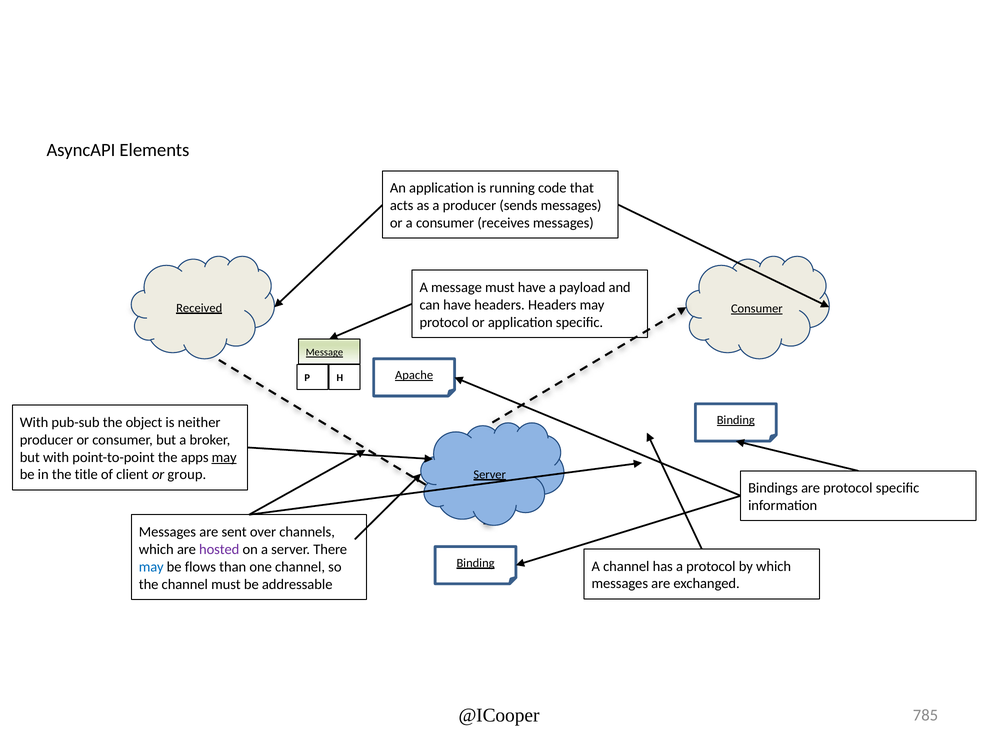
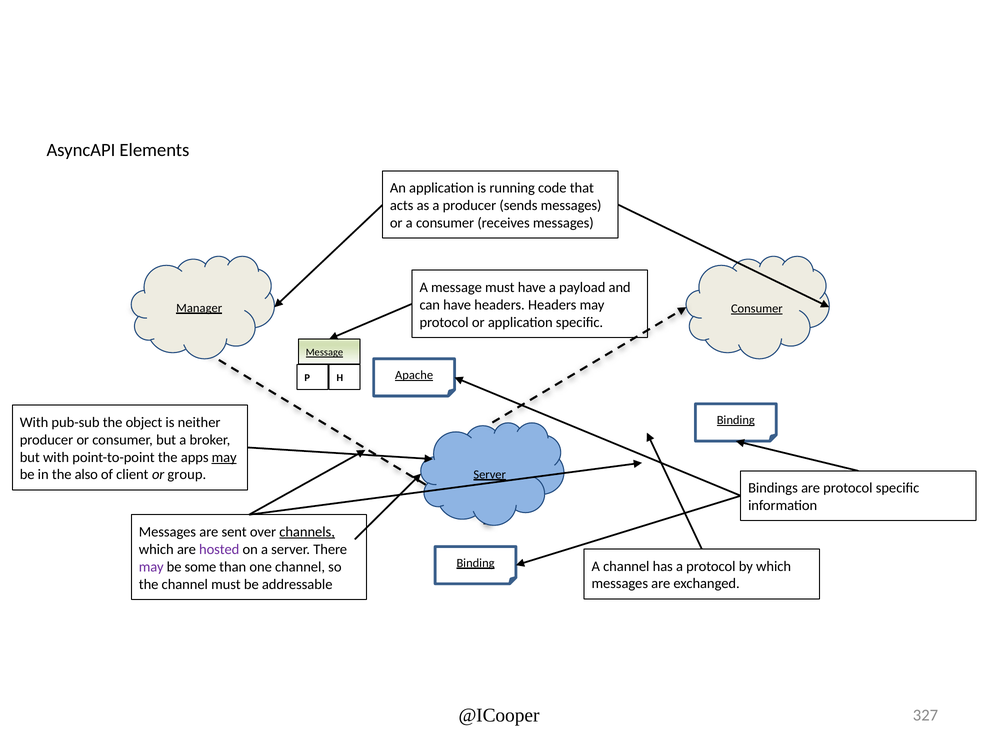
Received: Received -> Manager (199, 308)
title: title -> also (86, 474)
channels underline: none -> present (307, 532)
may colour: blue -> purple (151, 566)
flows: flows -> some (200, 566)
785: 785 -> 327 (925, 715)
